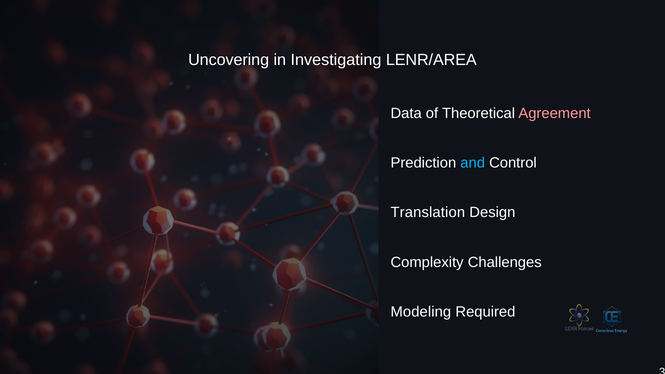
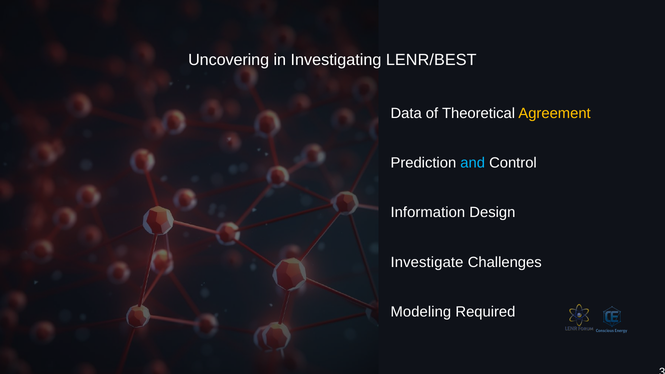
LENR/AREA: LENR/AREA -> LENR/BEST (431, 60)
Agreement colour: pink -> yellow (555, 113)
Translation: Translation -> Information (428, 213)
Complexity: Complexity -> Investigate (427, 262)
